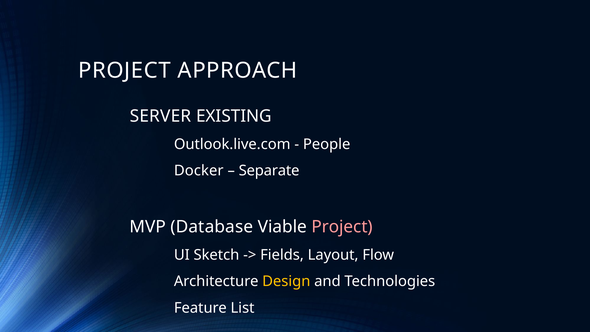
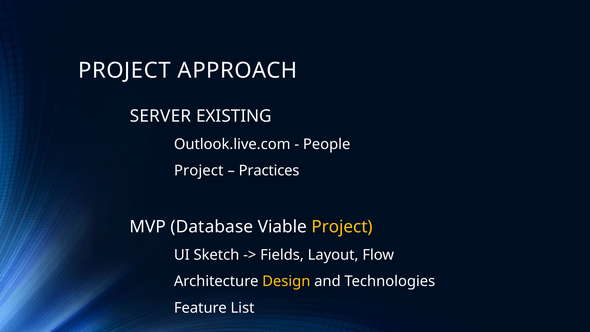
Docker: Docker -> Project (199, 171)
Separate: Separate -> Practices (269, 171)
Project colour: pink -> yellow (342, 227)
